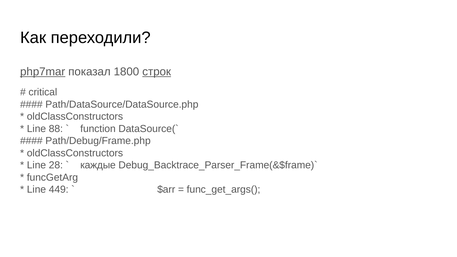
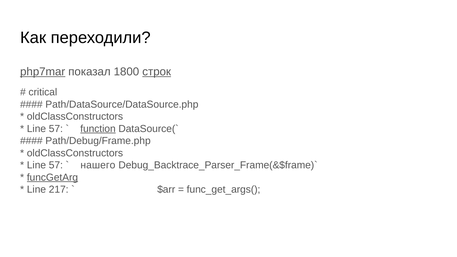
88: 88 -> 57 (56, 129)
function underline: none -> present (98, 129)
28: 28 -> 57 (56, 165)
каждые: каждые -> нашего (98, 165)
funcGetArg underline: none -> present (52, 177)
449: 449 -> 217 (59, 190)
